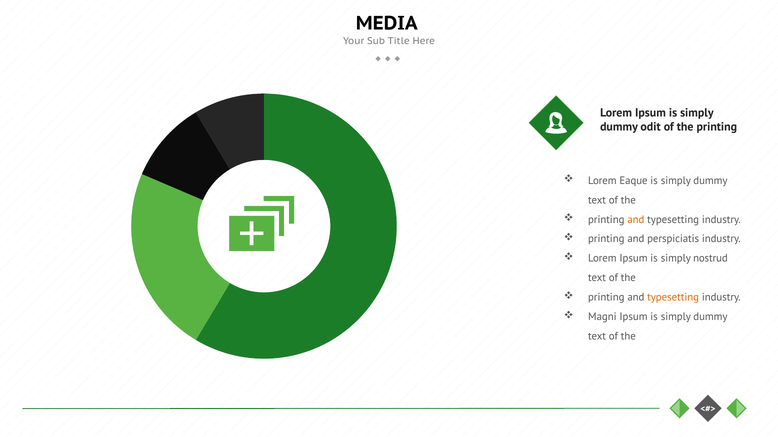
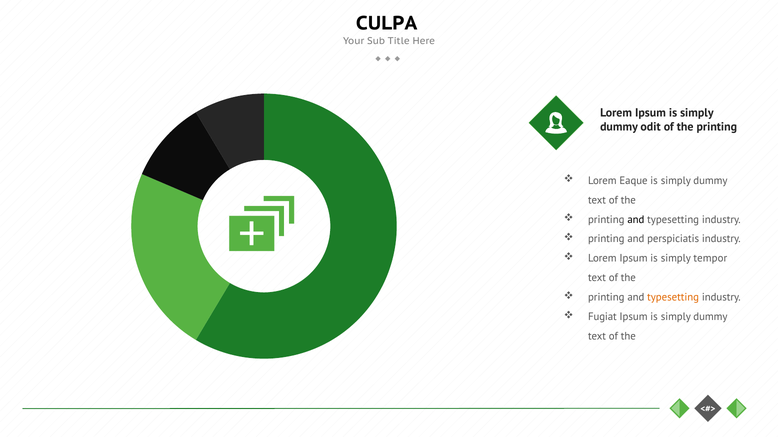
MEDIA: MEDIA -> CULPA (387, 23)
and colour: orange -> black (636, 220)
nostrud: nostrud -> tempor (710, 259)
Magni: Magni -> Fugiat (602, 317)
